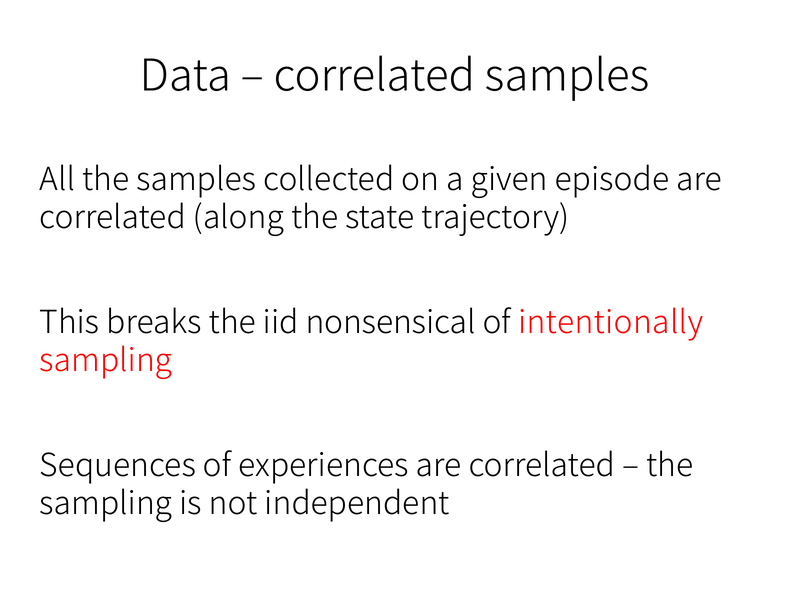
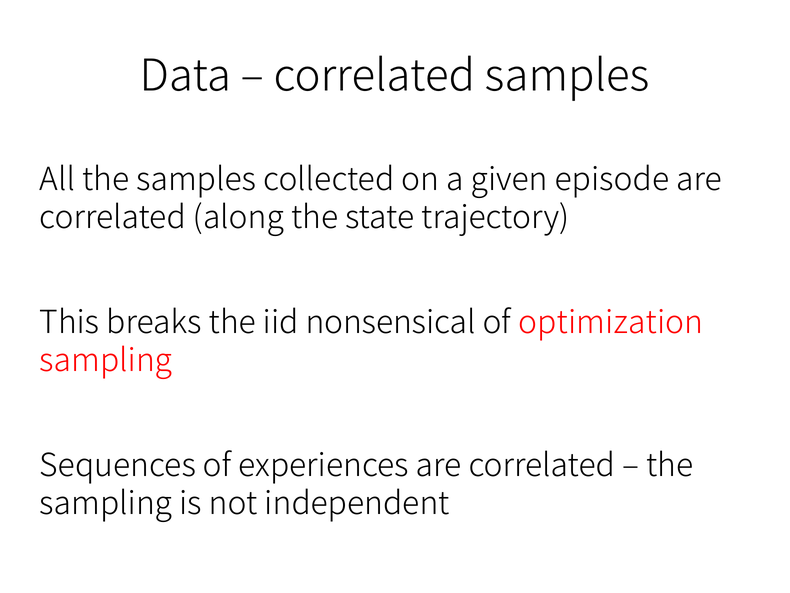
intentionally: intentionally -> optimization (611, 322)
